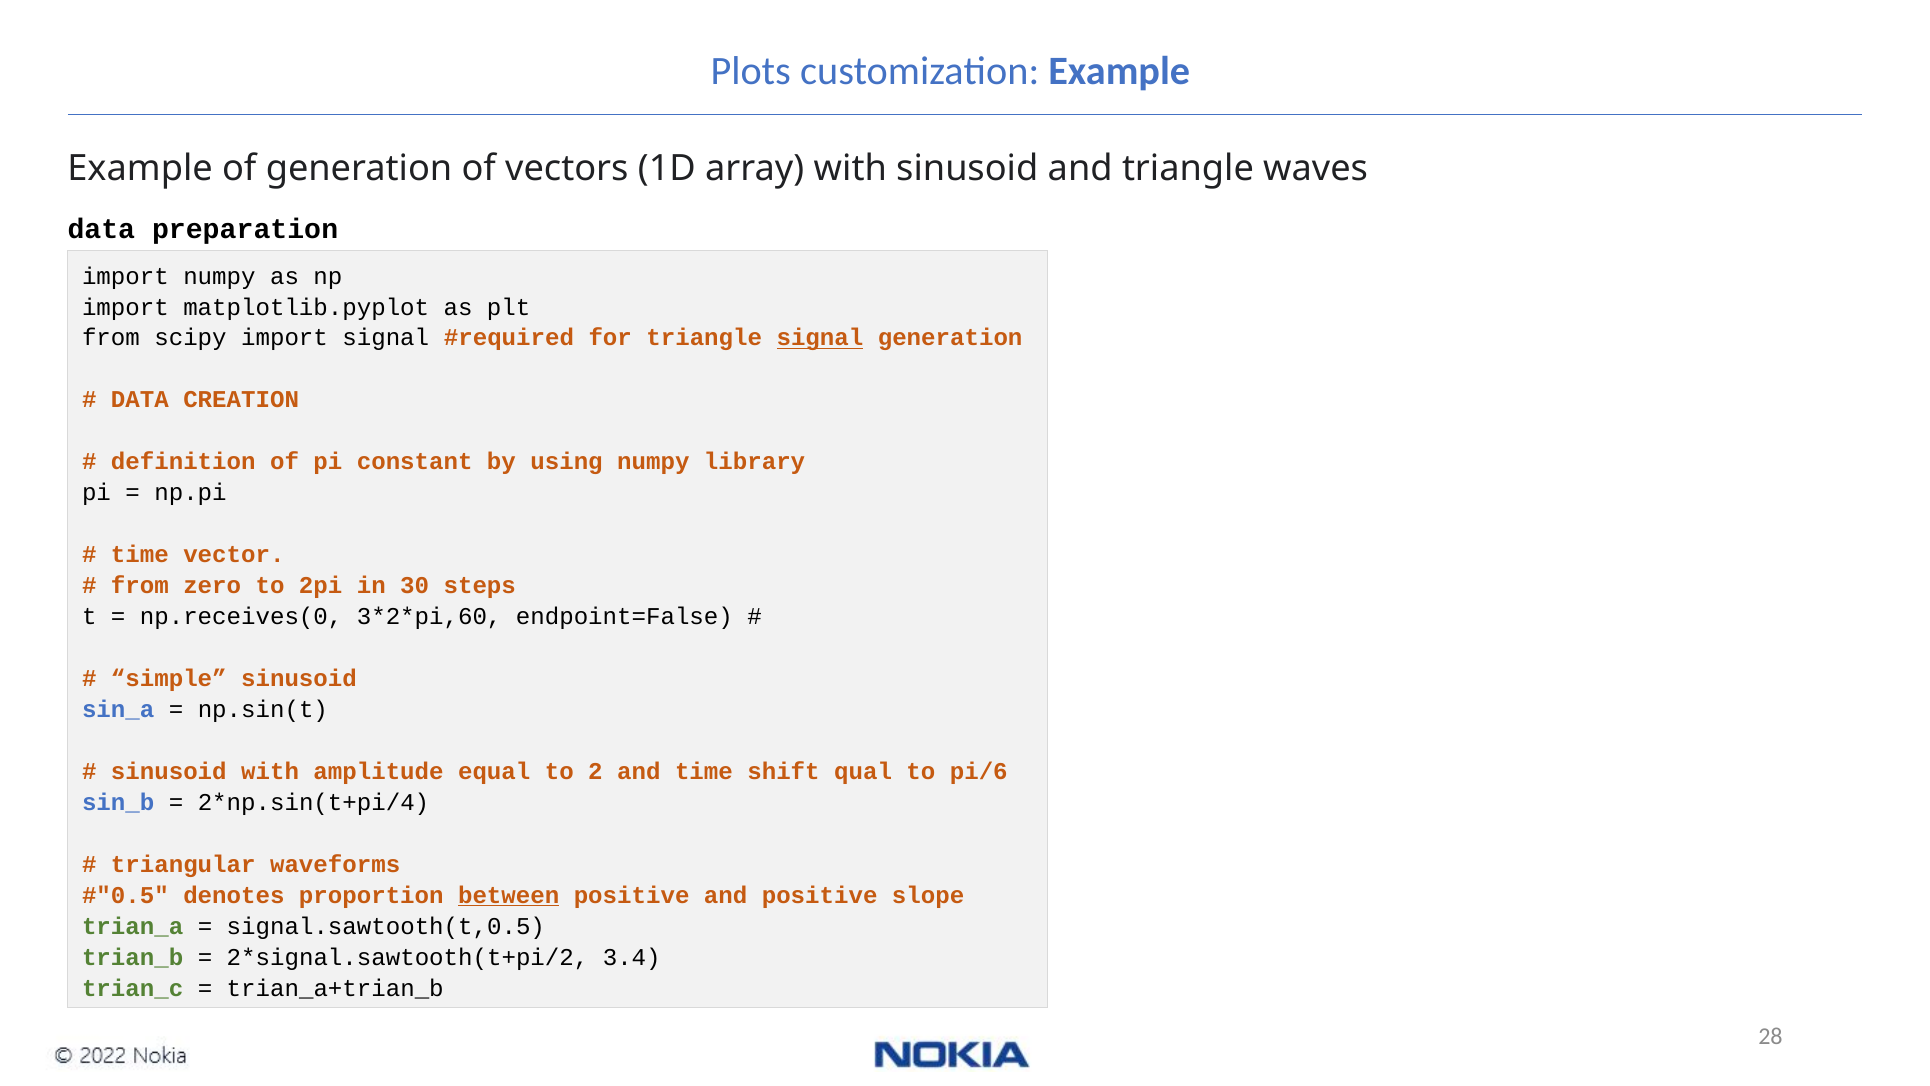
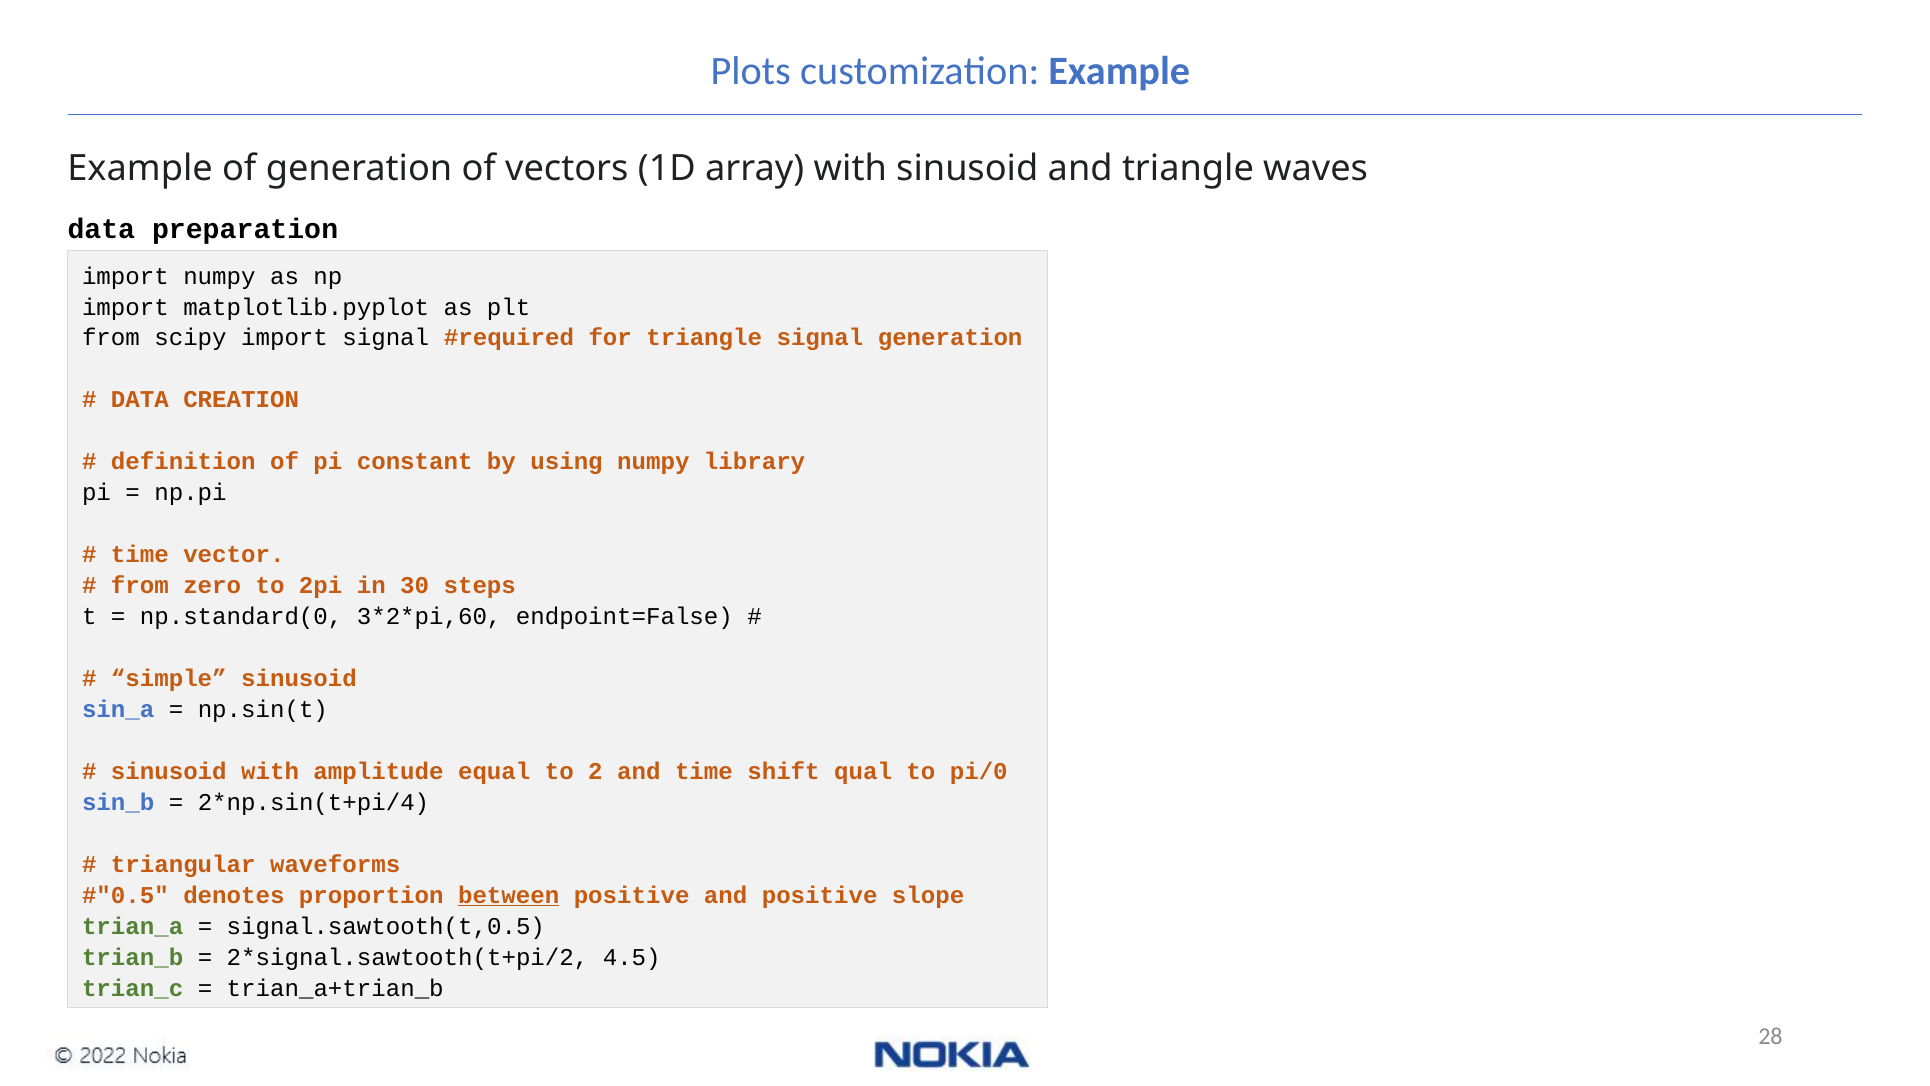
signal underline: present -> none (820, 338)
np.receives(0: np.receives(0 -> np.standard(0 (241, 616)
pi/6: pi/6 -> pi/0 (979, 771)
3.4: 3.4 -> 4.5 (632, 957)
